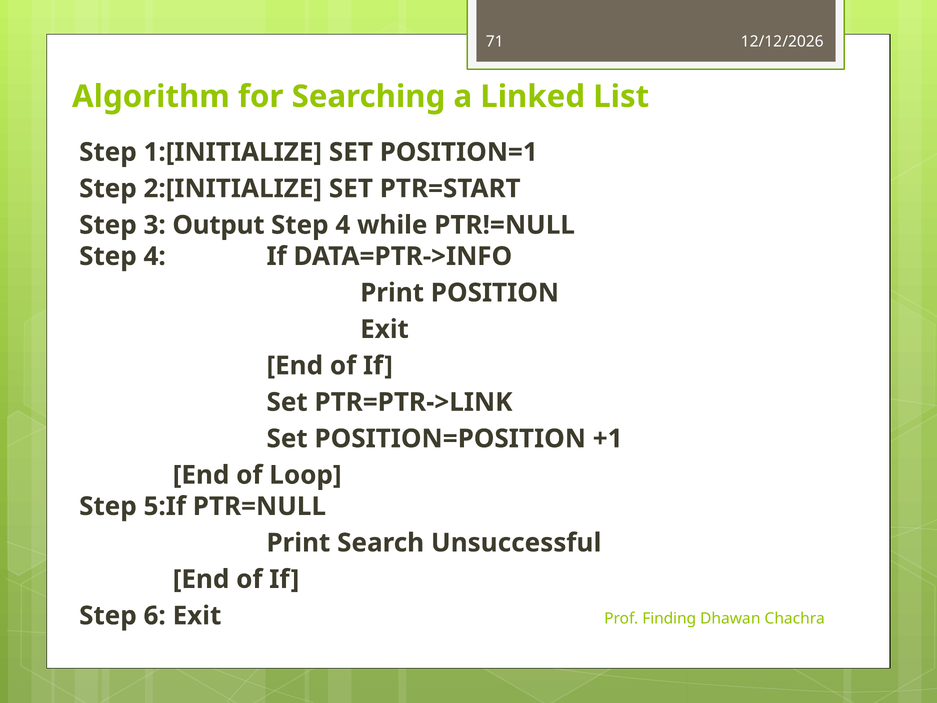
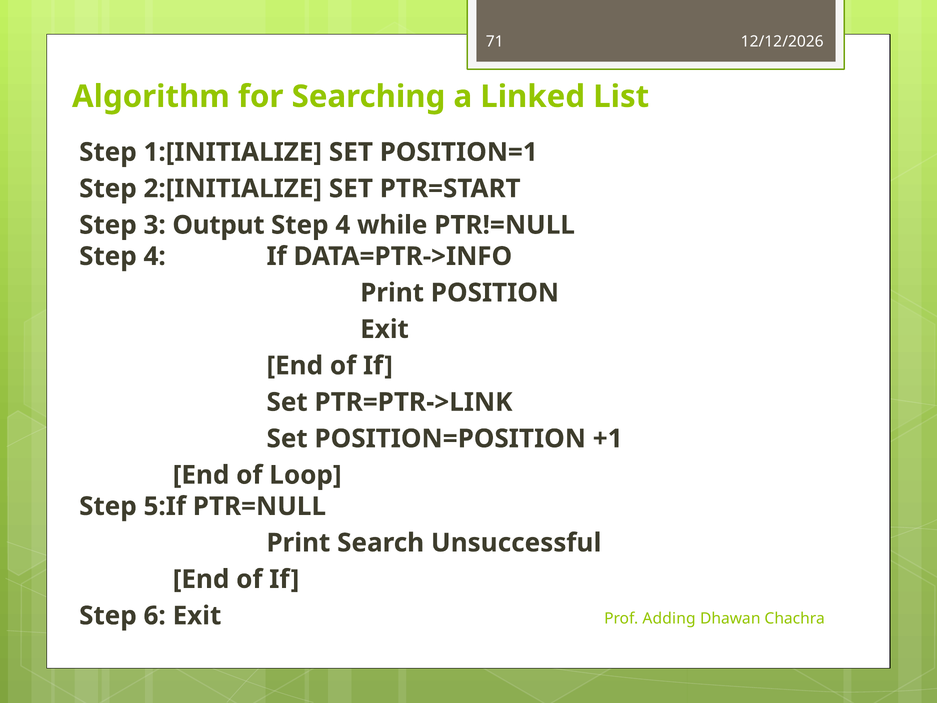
Finding: Finding -> Adding (669, 618)
